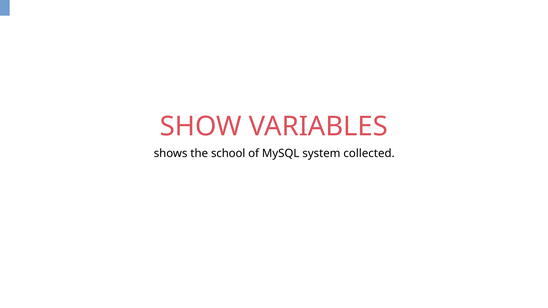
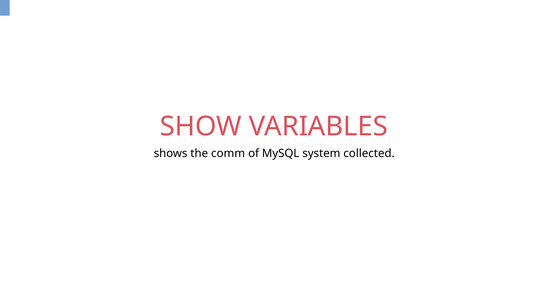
school: school -> comm (228, 154)
